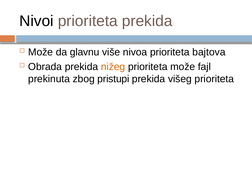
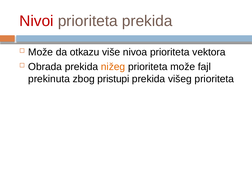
Nivoi colour: black -> red (36, 21)
glavnu: glavnu -> otkazu (85, 52)
bajtova: bajtova -> vektora (209, 52)
